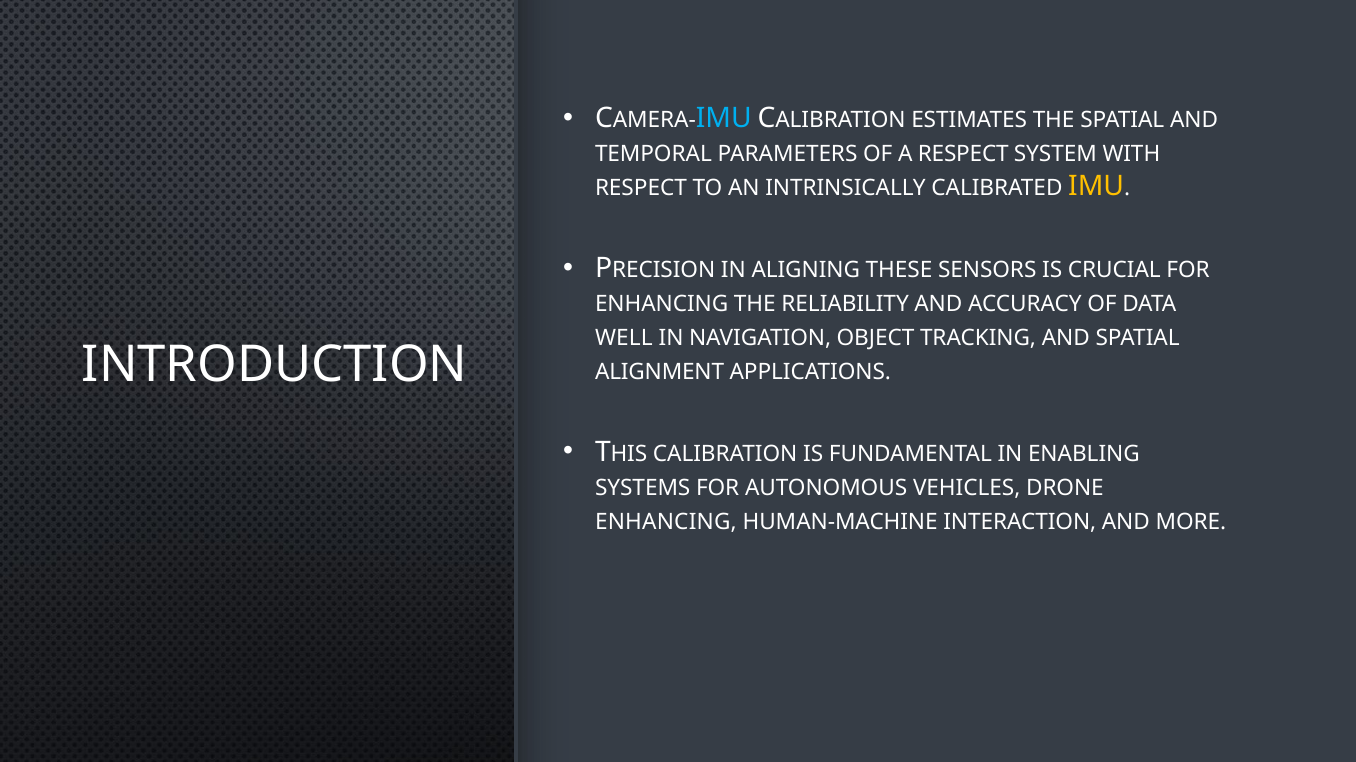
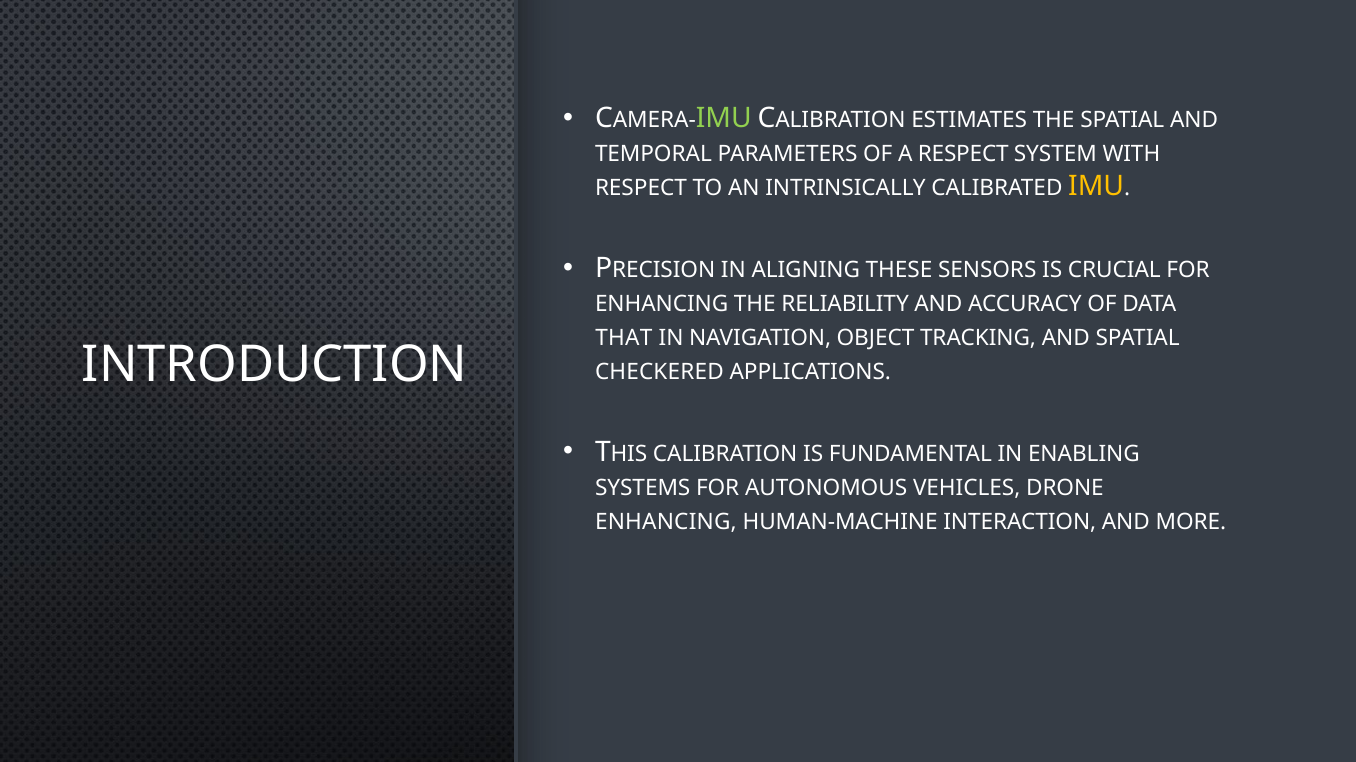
IMU colour: light blue -> light green (724, 119)
WELL: WELL -> THAT (624, 338)
ALIGNMENT: ALIGNMENT -> CHECKERED (659, 372)
